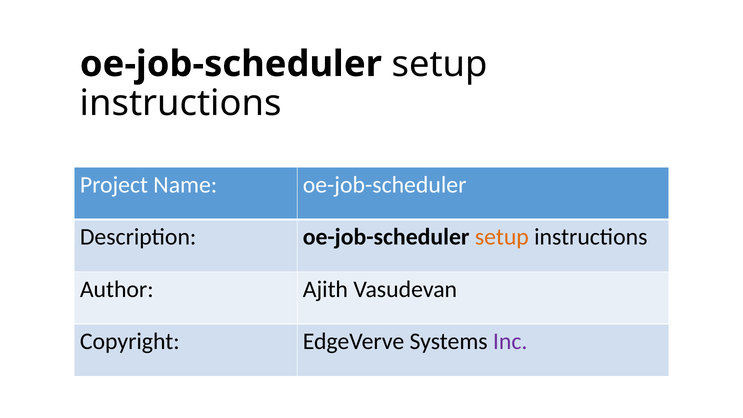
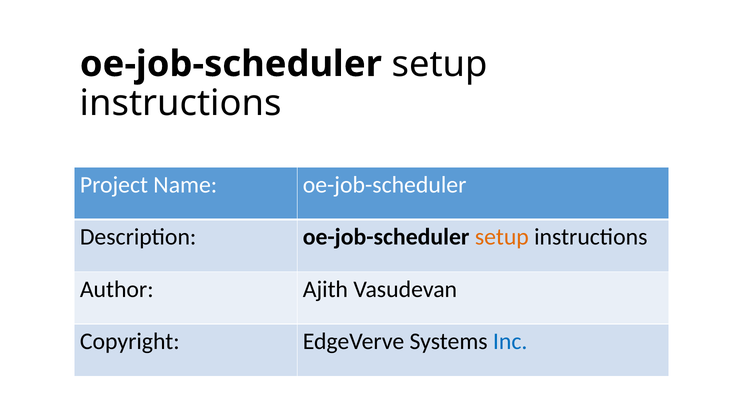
Inc colour: purple -> blue (510, 341)
